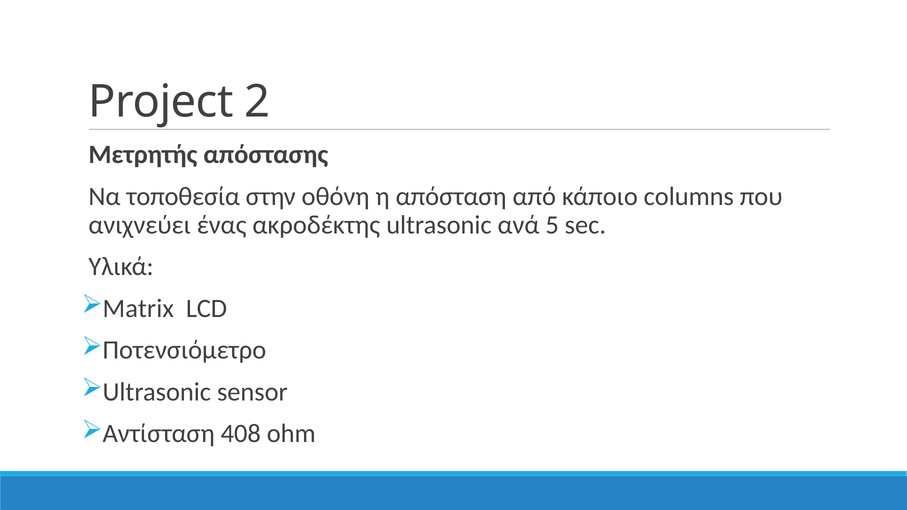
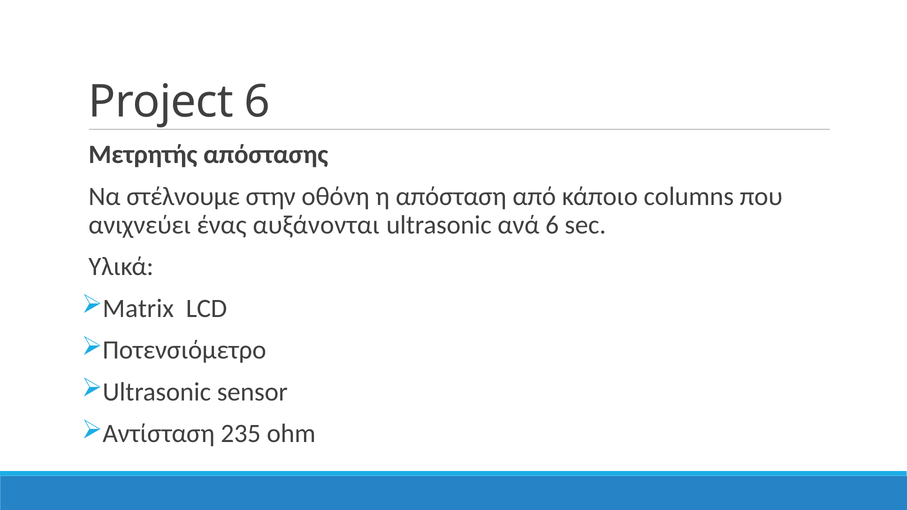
Project 2: 2 -> 6 (257, 102)
τοποθεσία: τοποθεσία -> στέλνουμε (183, 197)
ακροδέκτης: ακροδέκτης -> αυξάνονται (316, 225)
ανά 5: 5 -> 6 (552, 225)
408: 408 -> 235 (241, 434)
